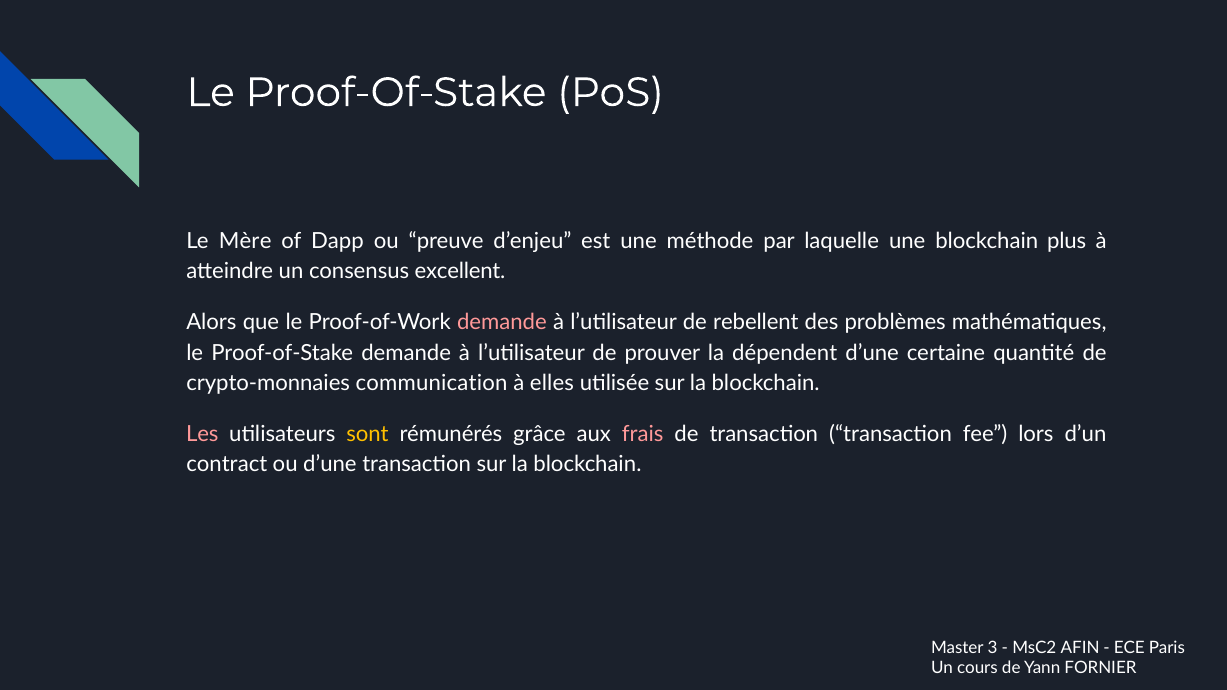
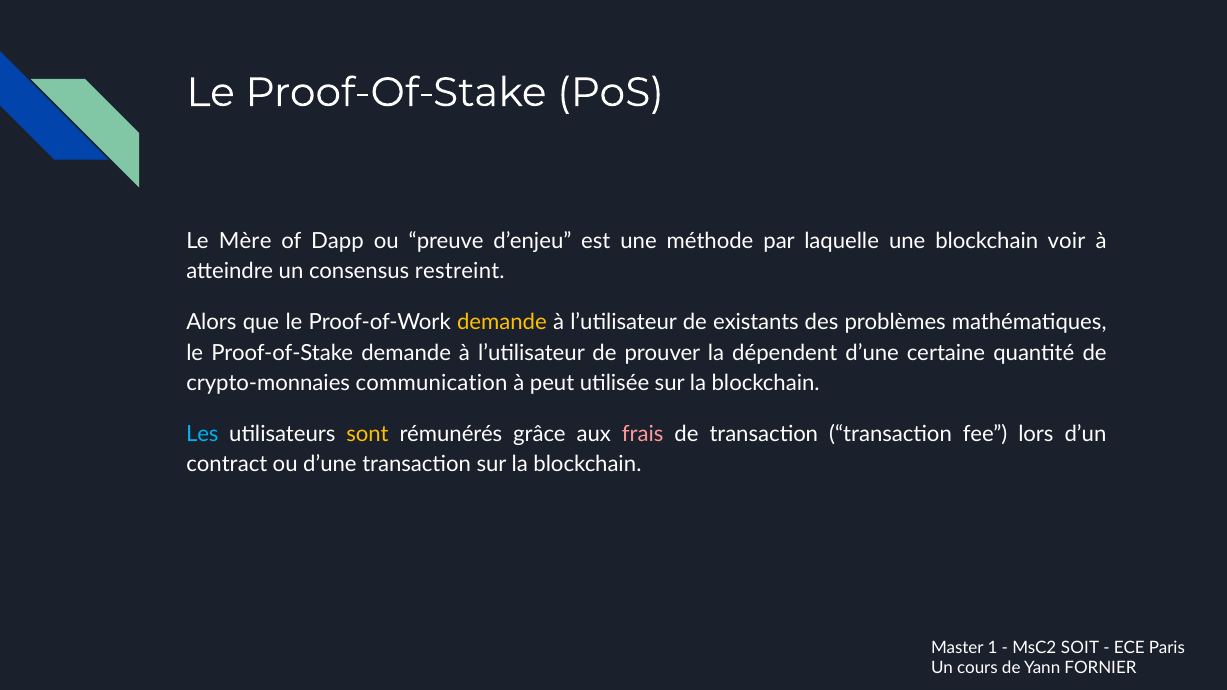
plus: plus -> voir (1067, 241)
excellent: excellent -> restreint (460, 272)
demande colour: pink -> yellow (502, 323)
rebellent: rebellent -> existants (756, 323)
elles: elles -> peut (552, 383)
Les colour: pink -> light blue (202, 434)
3: 3 -> 1 (993, 648)
AFIN: AFIN -> SOIT (1080, 648)
